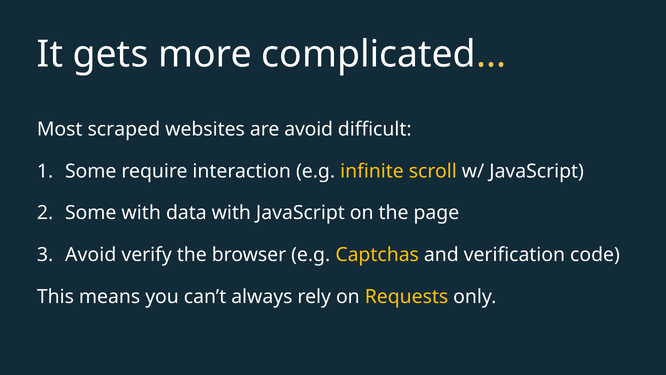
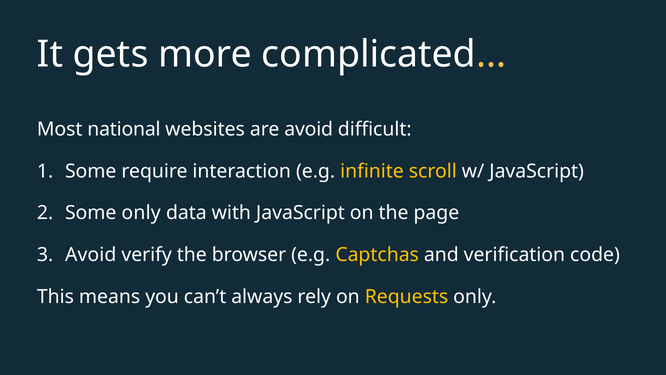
scraped: scraped -> national (124, 129)
Some with: with -> only (141, 213)
